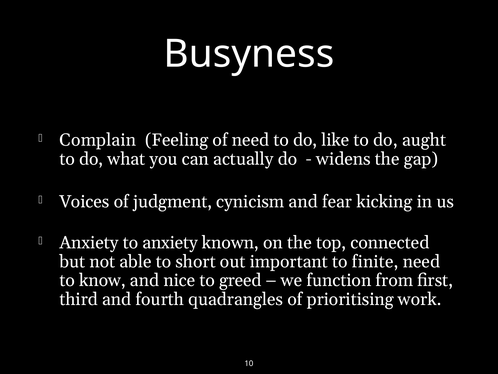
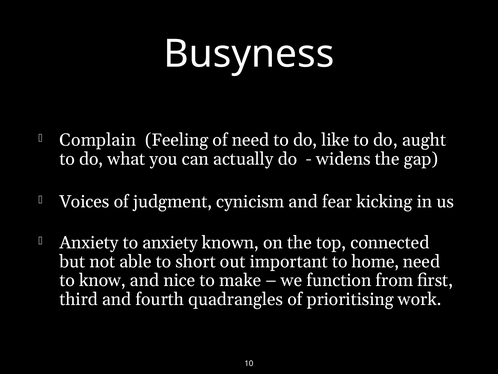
finite: finite -> home (375, 261)
greed: greed -> make (240, 280)
